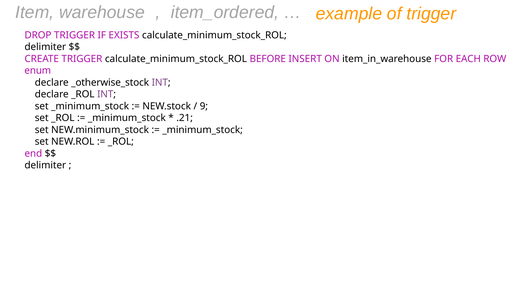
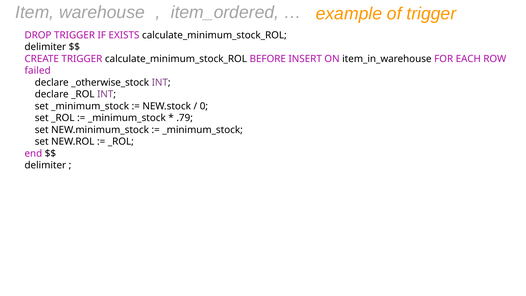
enum: enum -> failed (38, 71)
9: 9 -> 0 (204, 106)
.21: .21 -> .79 (185, 118)
